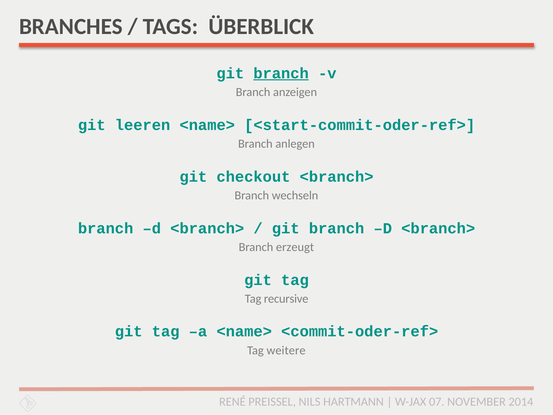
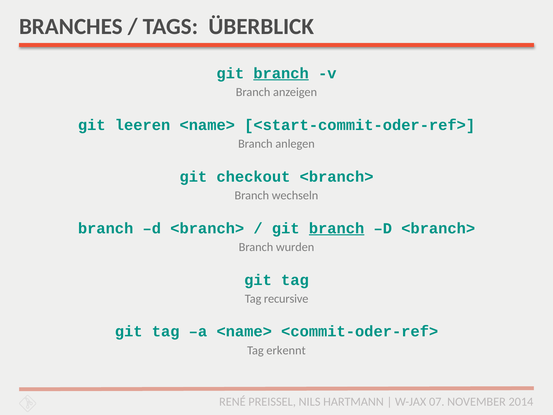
branch underline: none -> present (337, 228)
erzeugt: erzeugt -> wurden (295, 247)
weitere: weitere -> erkennt (286, 350)
